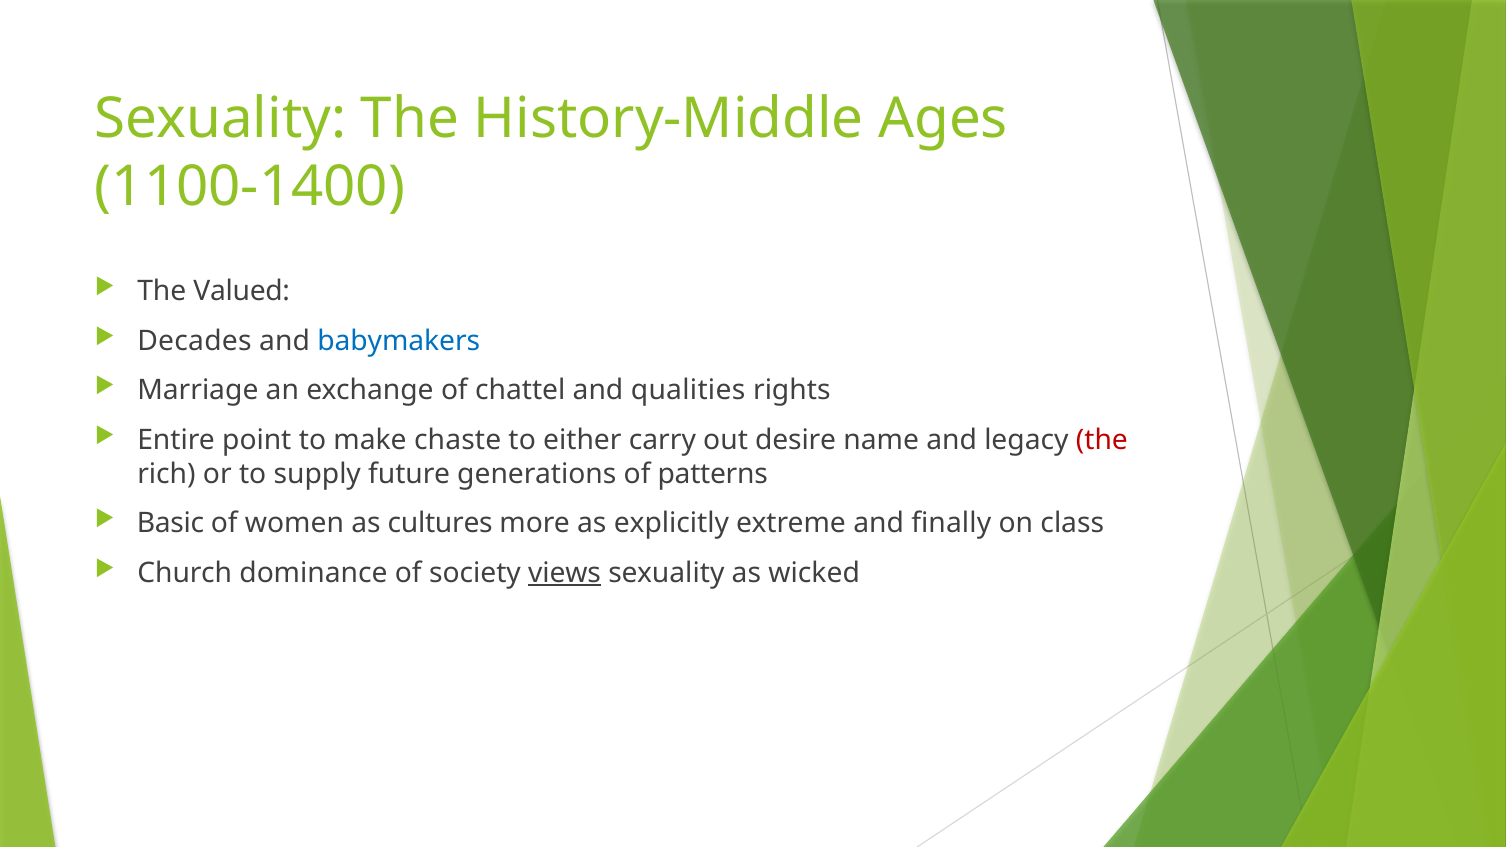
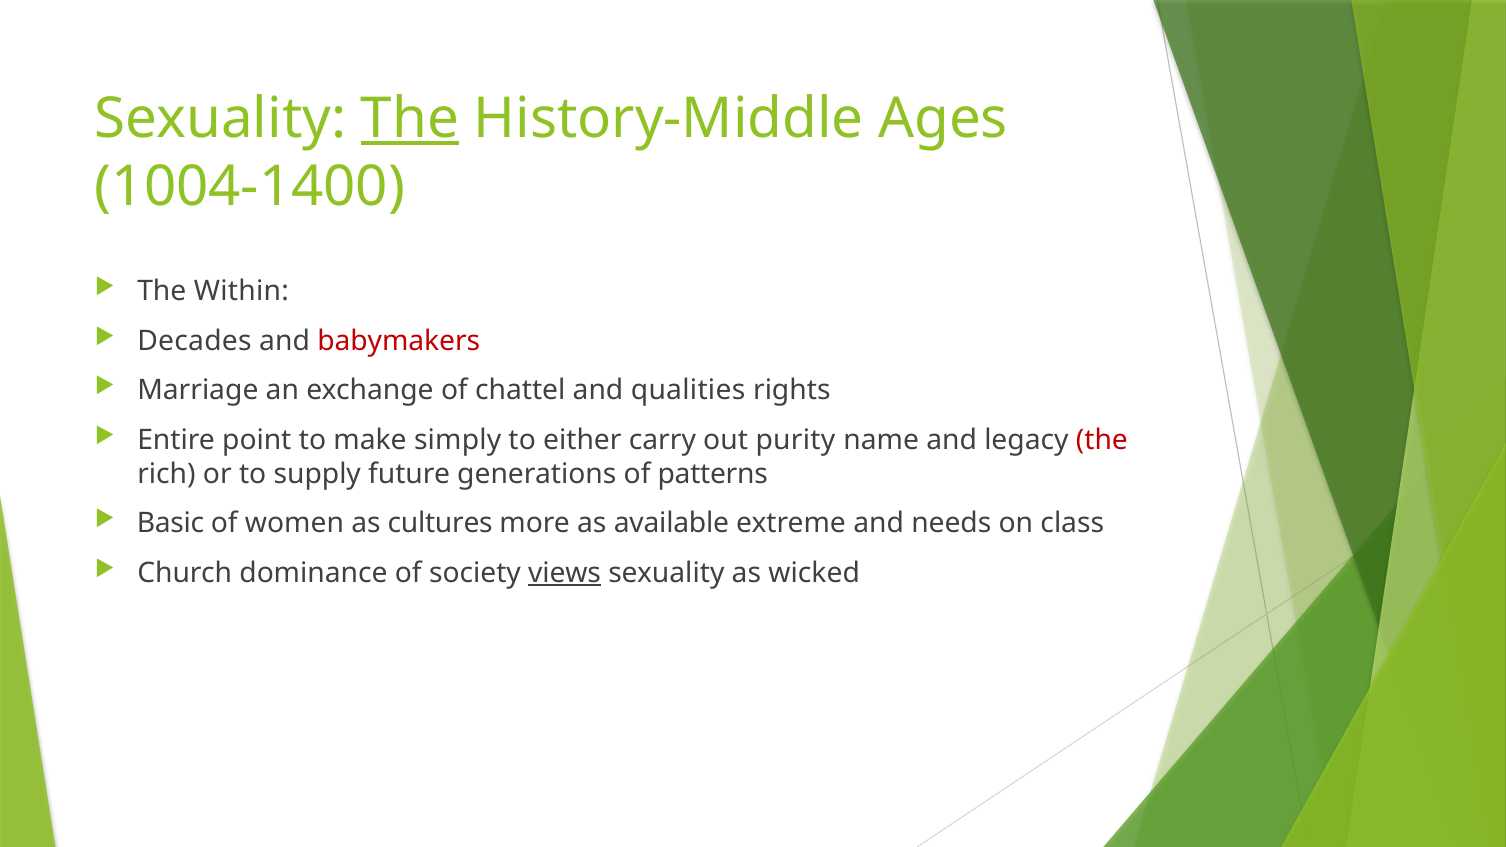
The underline: none -> present (410, 119)
1100-1400: 1100-1400 -> 1004-1400 (250, 187)
Valued: Valued -> Within (241, 291)
babymakers colour: blue -> red (399, 341)
chaste: chaste -> simply (458, 440)
desire: desire -> purity (795, 440)
explicitly: explicitly -> available (671, 524)
finally: finally -> needs (951, 524)
